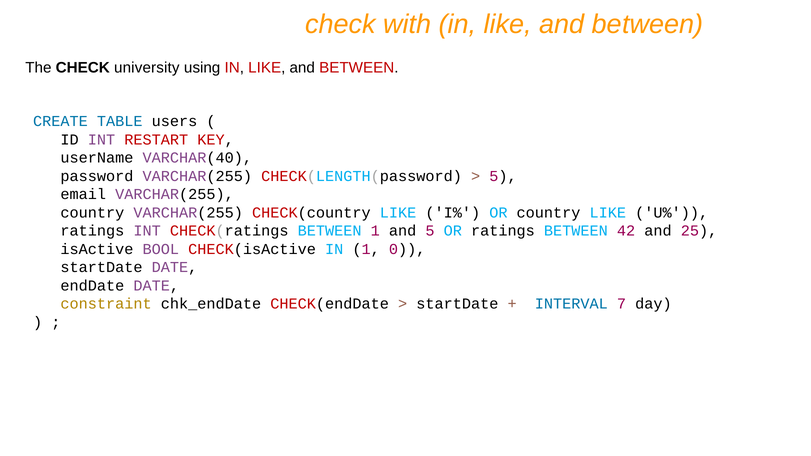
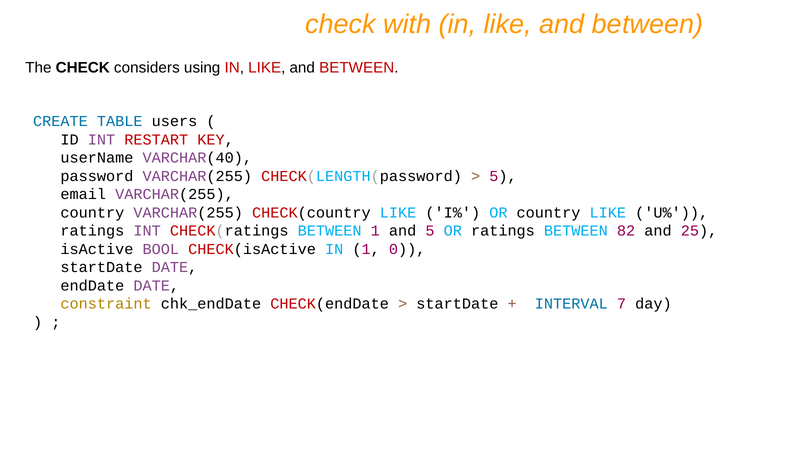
university: university -> considers (147, 68)
42: 42 -> 82 (626, 231)
